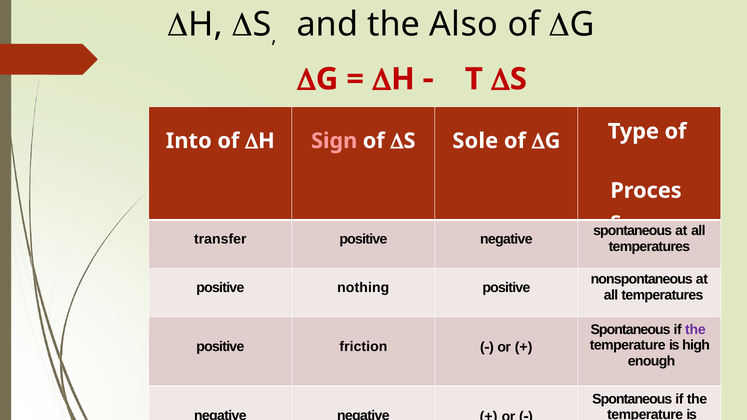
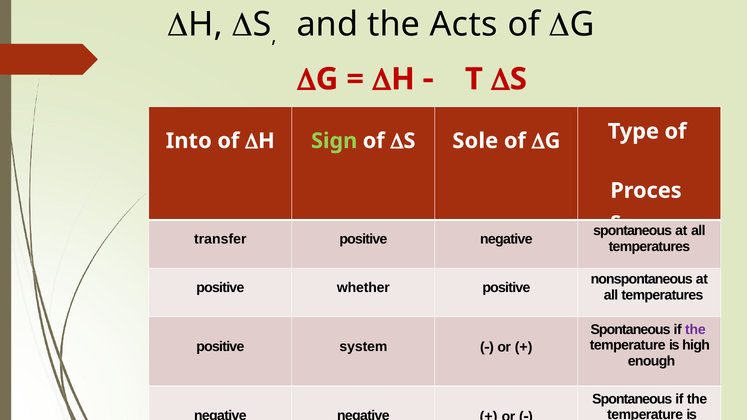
Also: Also -> Acts (464, 24)
Sign colour: pink -> light green (334, 141)
nothing: nothing -> whether (363, 288)
friction: friction -> system (363, 347)
